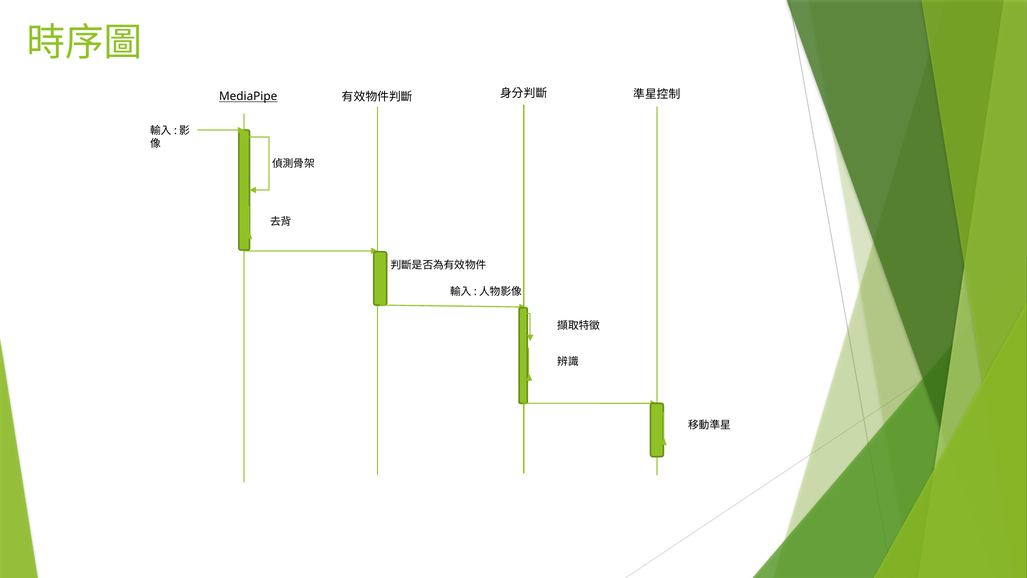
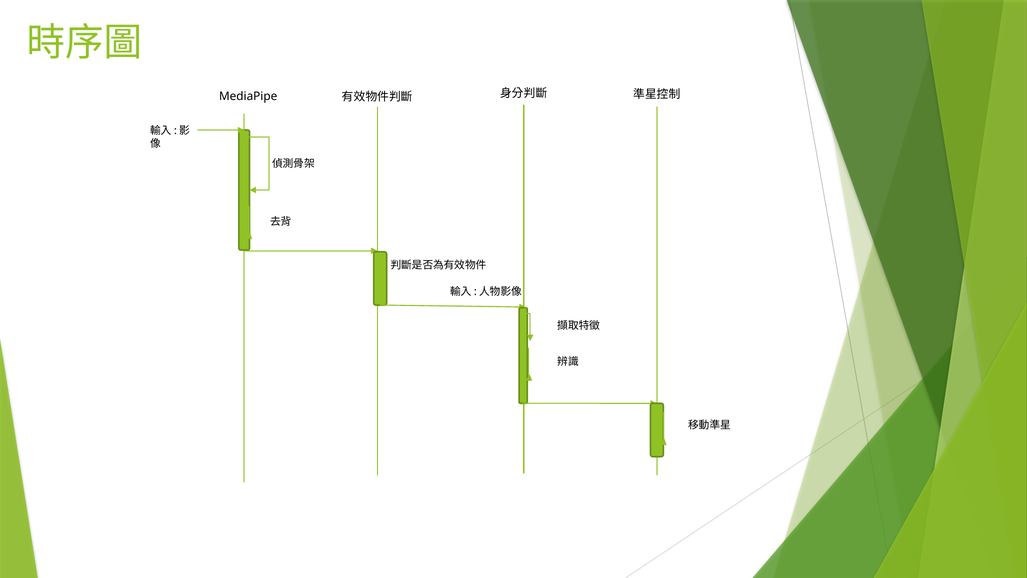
MediaPipe underline: present -> none (248, 96)
